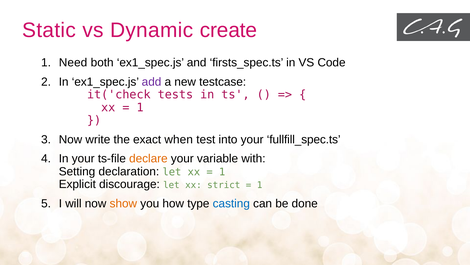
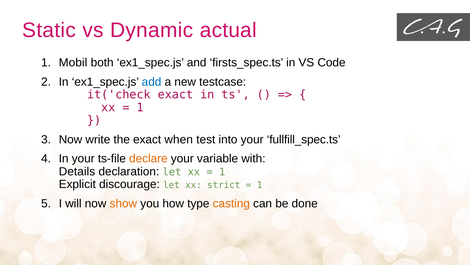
create: create -> actual (228, 30)
Need: Need -> Mobil (73, 63)
add colour: purple -> blue (152, 82)
it('check tests: tests -> exact (175, 95)
Setting: Setting -> Details (77, 171)
casting colour: blue -> orange (231, 203)
